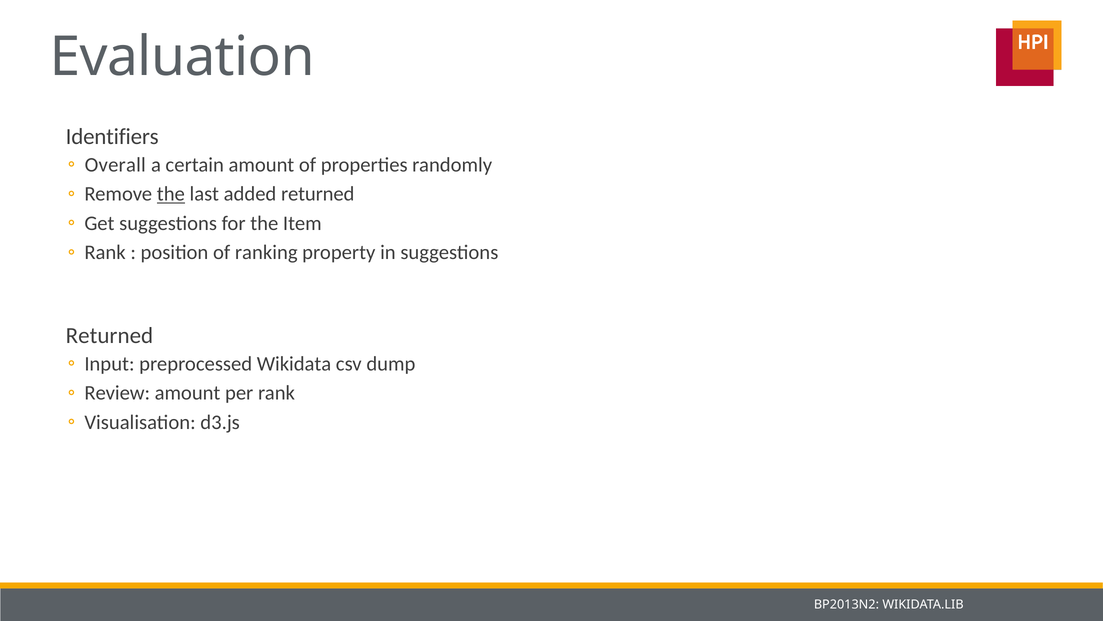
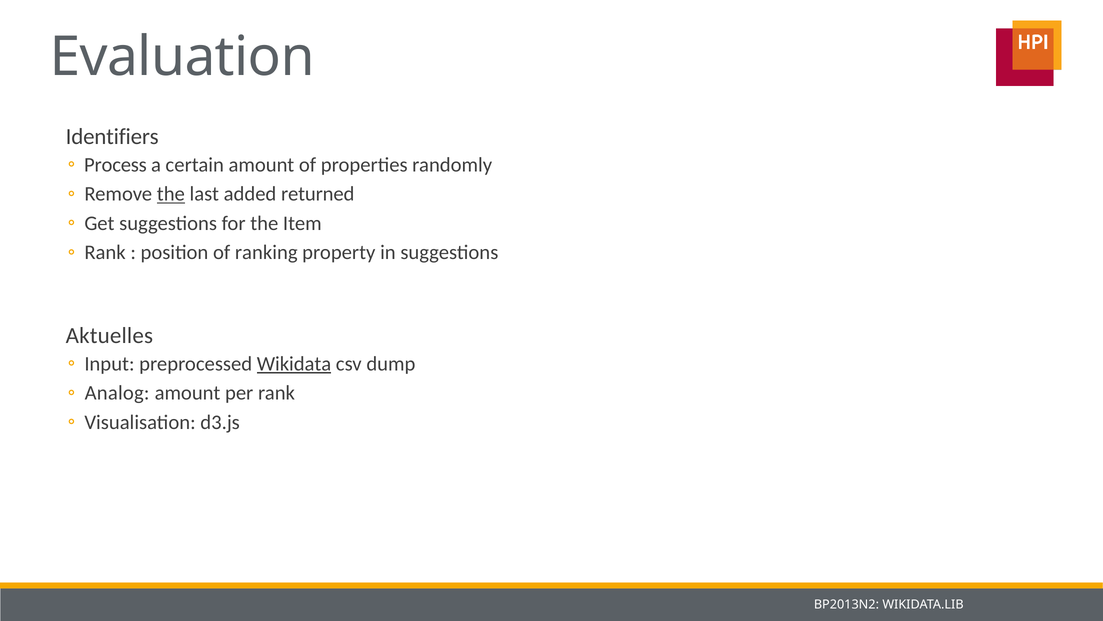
Overall: Overall -> Process (115, 165)
Returned: Returned -> Aktuelles (109, 335)
Wikidata underline: none -> present (294, 363)
Review: Review -> Analog (117, 393)
